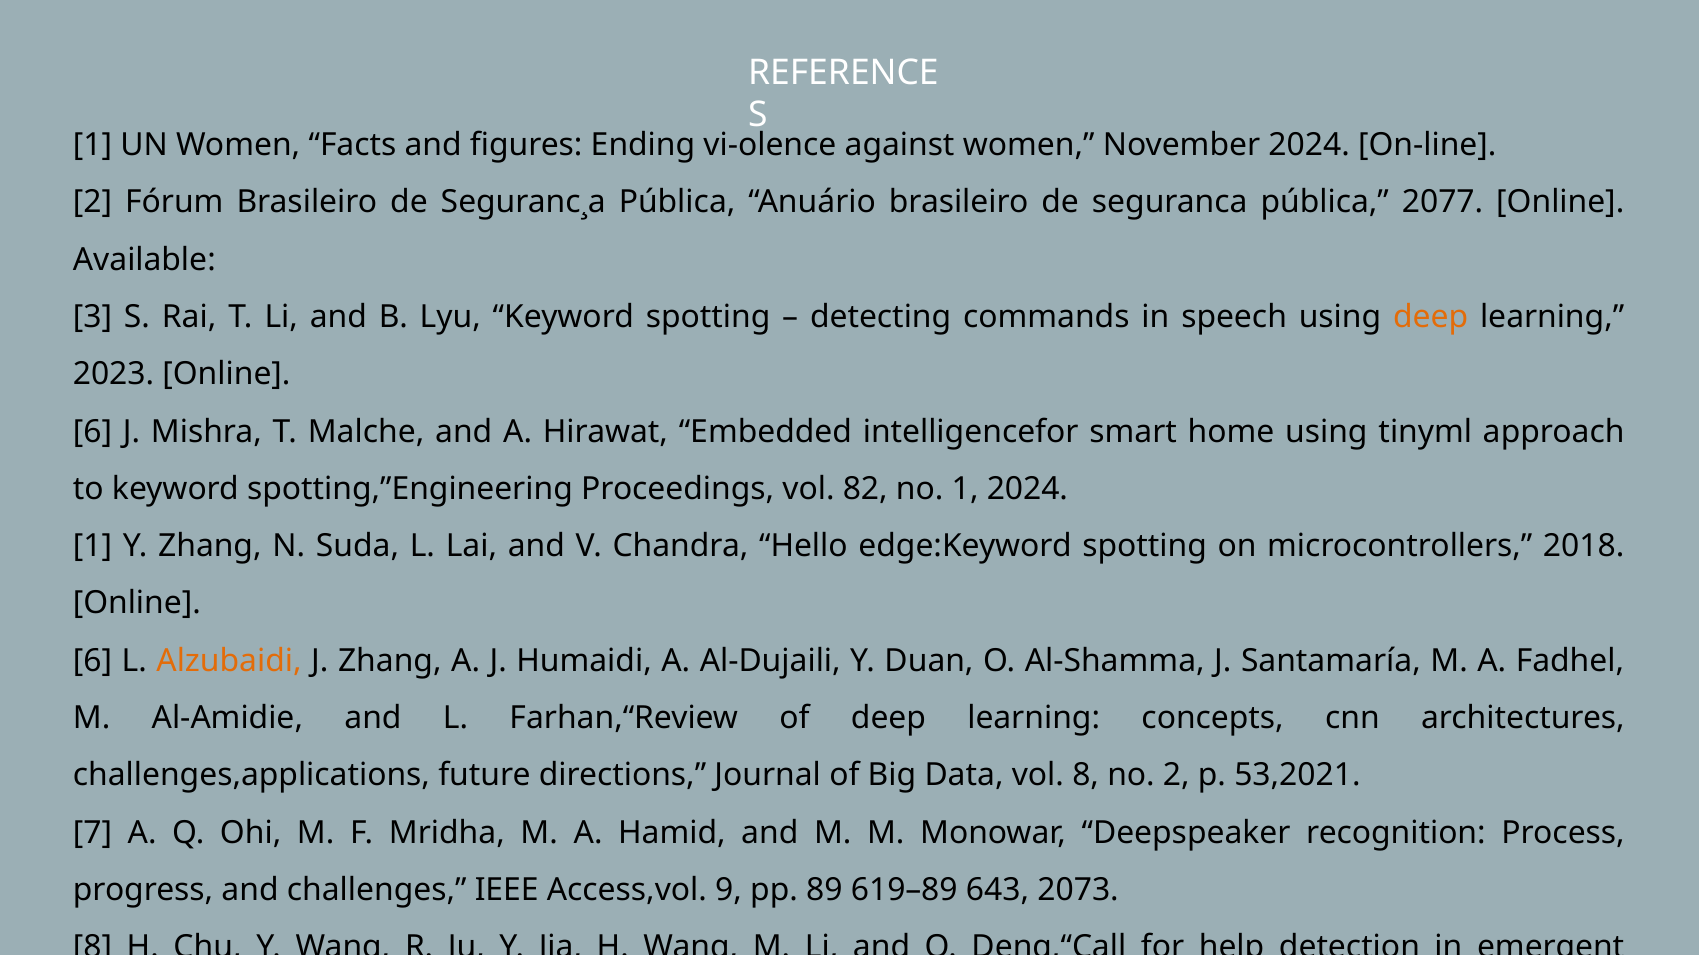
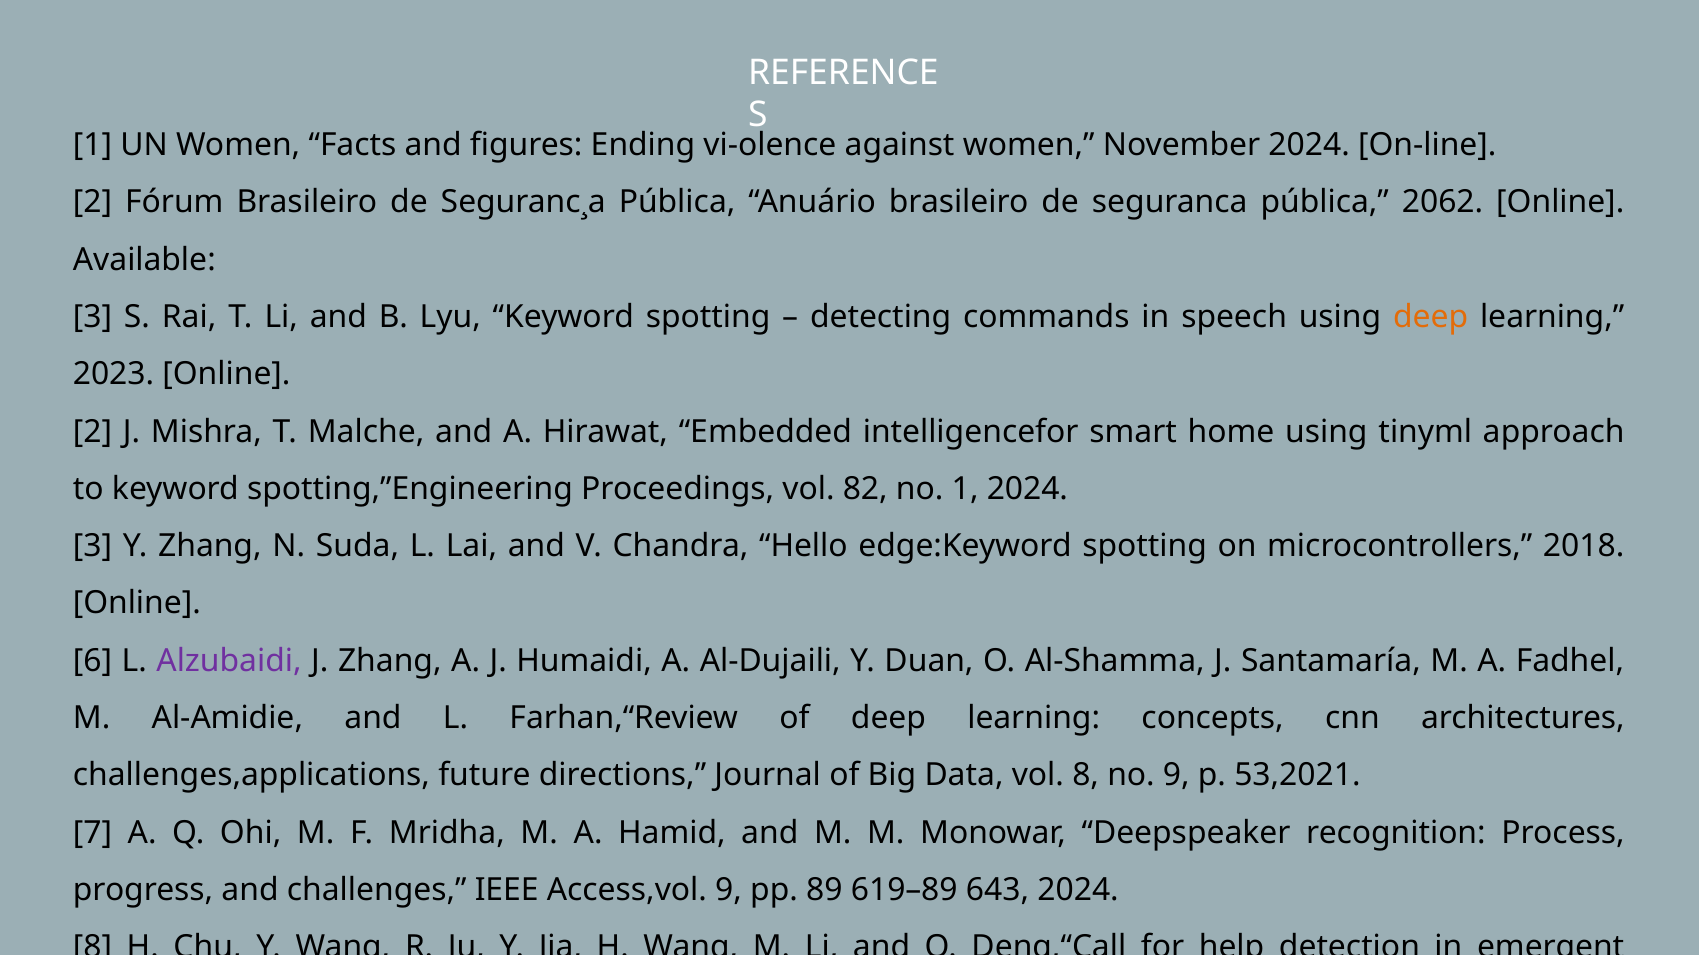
2077: 2077 -> 2062 (1443, 202)
6: 6 -> 2 (93, 432)
1: 1 -> 3 (93, 546)
Alzubaidi colour: orange -> purple (229, 661)
no 2: 2 -> 9 (1176, 776)
643 2073: 2073 -> 2024 (1078, 891)
